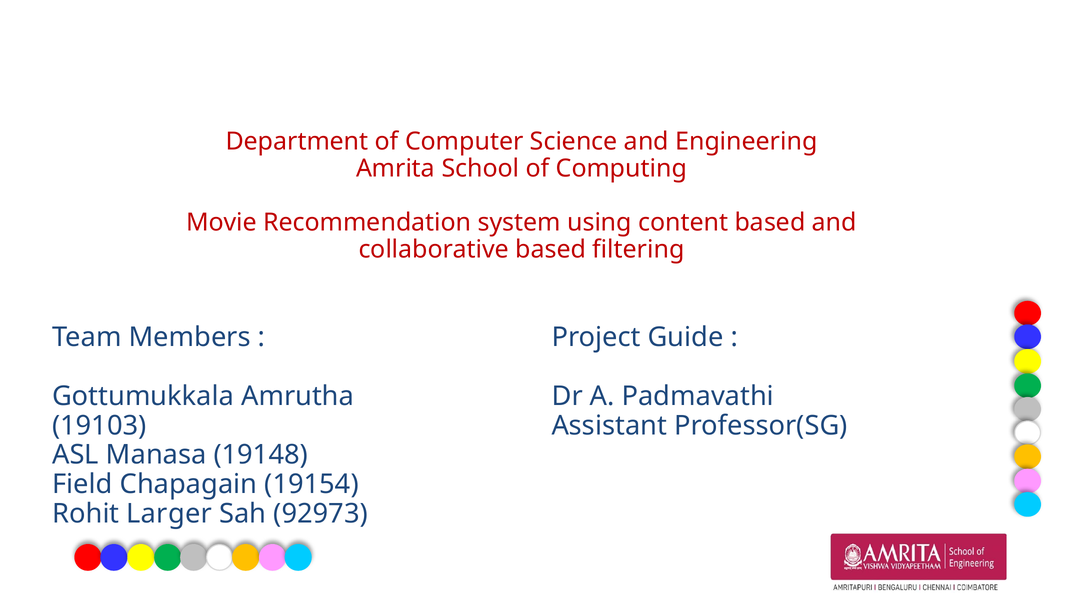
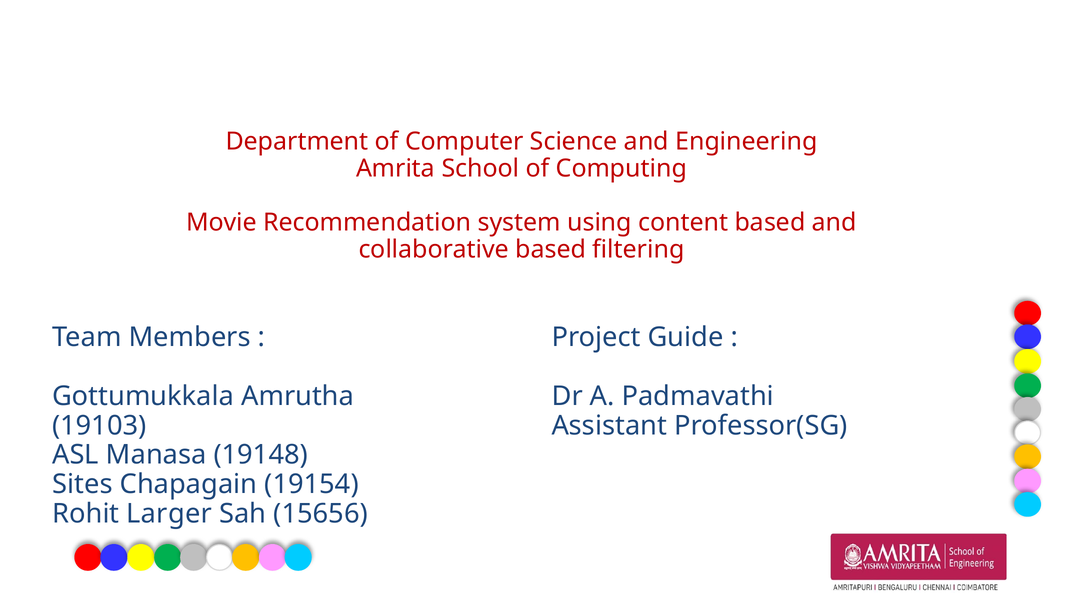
Field: Field -> Sites (82, 484)
92973: 92973 -> 15656 (321, 514)
